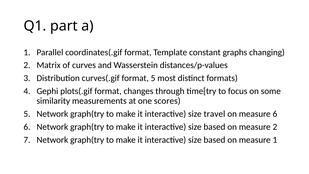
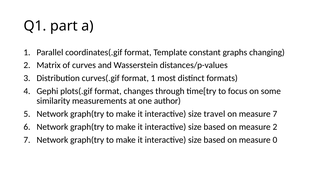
format 5: 5 -> 1 (153, 78)
scores: scores -> author (167, 101)
measure 6: 6 -> 7 (275, 114)
measure 1: 1 -> 0 (275, 140)
